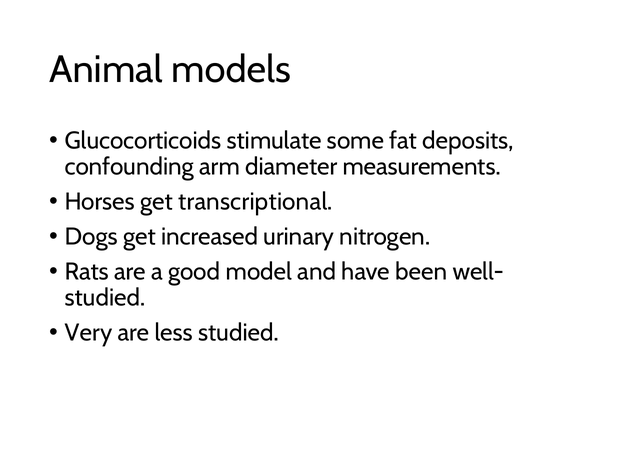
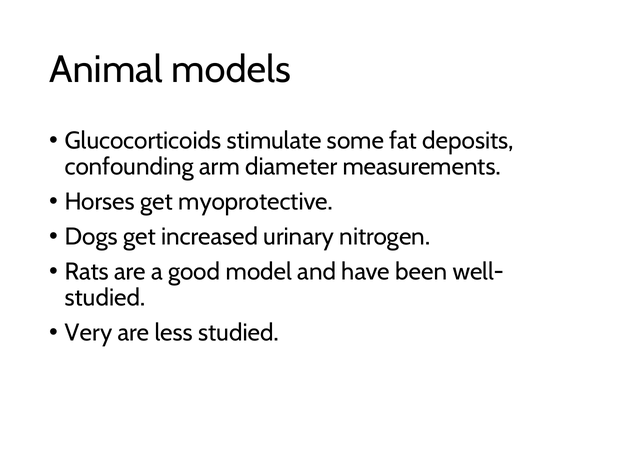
transcriptional: transcriptional -> myoprotective (256, 202)
